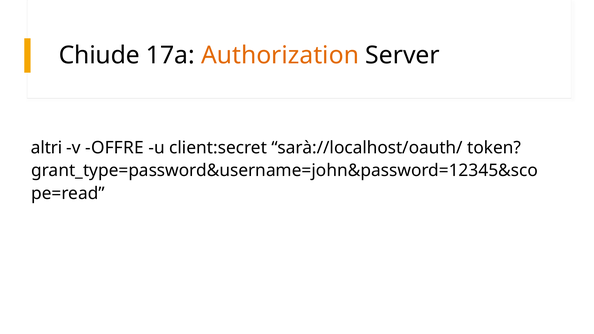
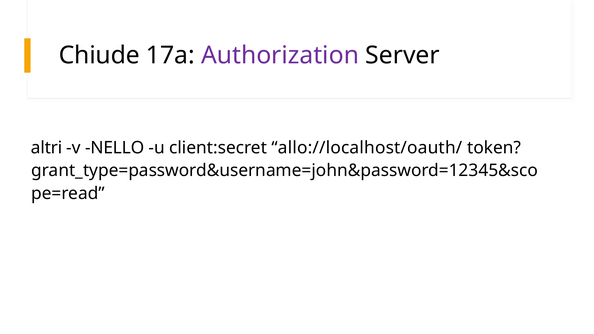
Authorization colour: orange -> purple (280, 55)
OFFRE: OFFRE -> NELLO (115, 148)
sarà://localhost/oauth/: sarà://localhost/oauth/ -> allo://localhost/oauth/ (367, 148)
